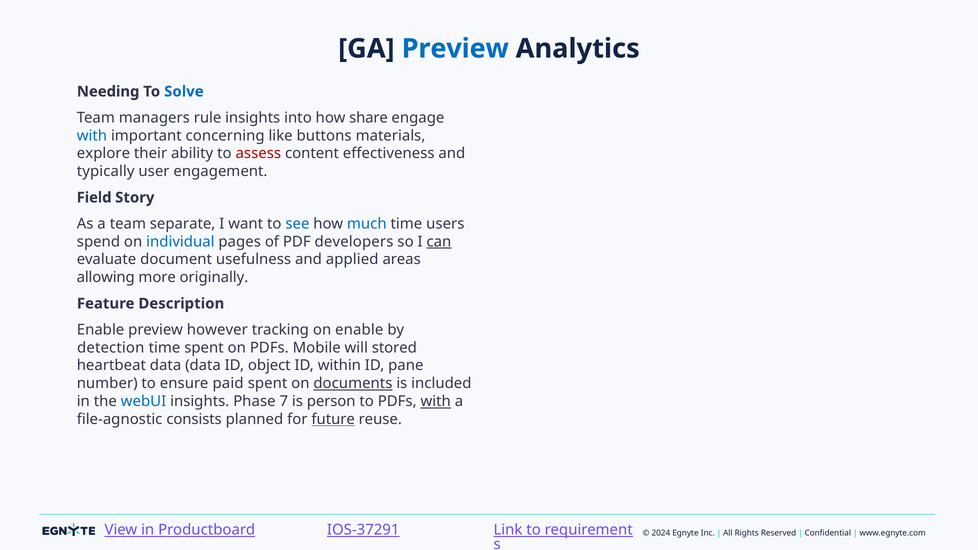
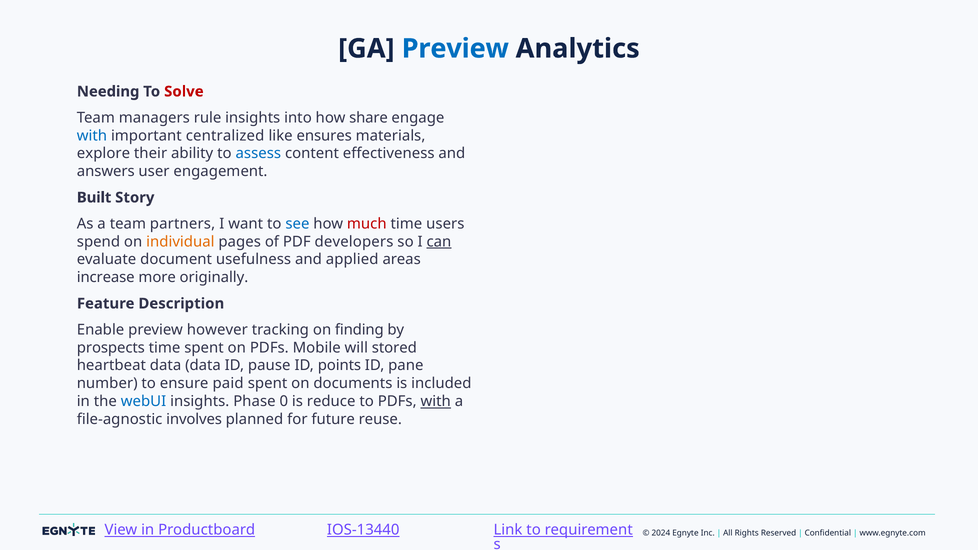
Solve colour: blue -> red (184, 92)
concerning: concerning -> centralized (225, 136)
buttons: buttons -> ensures (324, 136)
assess colour: red -> blue (258, 154)
typically: typically -> answers (106, 171)
Field: Field -> Built (94, 198)
separate: separate -> partners (183, 224)
much colour: blue -> red (367, 224)
individual colour: blue -> orange (180, 242)
allowing: allowing -> increase (106, 278)
on enable: enable -> finding (359, 330)
detection: detection -> prospects (111, 348)
object: object -> pause (269, 366)
within: within -> points (339, 366)
documents underline: present -> none (353, 384)
7: 7 -> 0 (284, 402)
person: person -> reduce (331, 402)
consists: consists -> involves (194, 419)
future underline: present -> none (333, 419)
IOS-37291: IOS-37291 -> IOS-13440 (363, 530)
